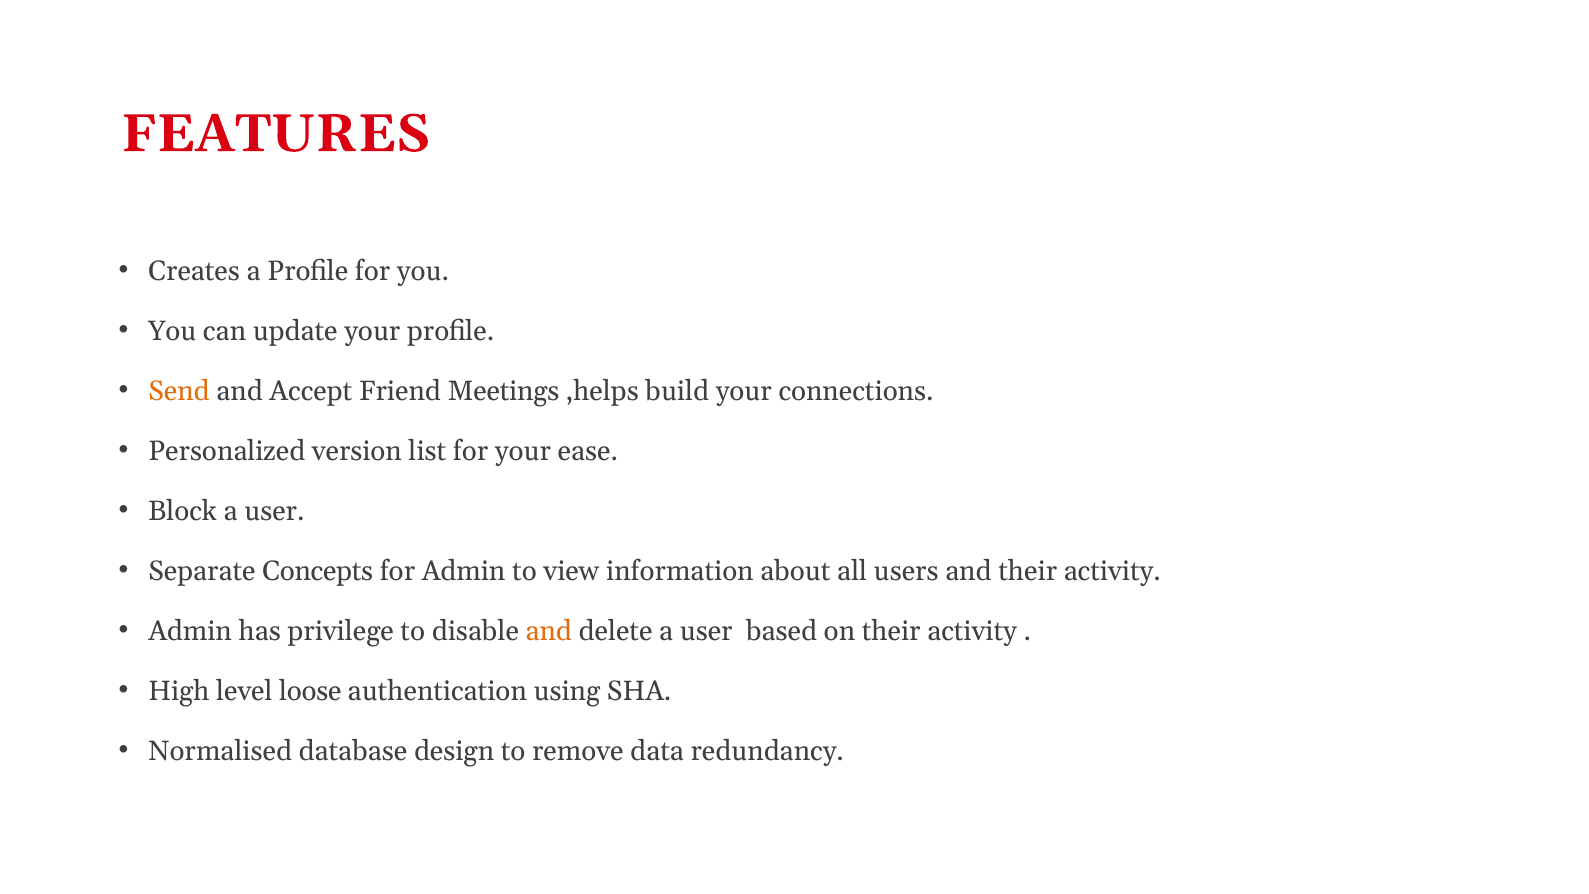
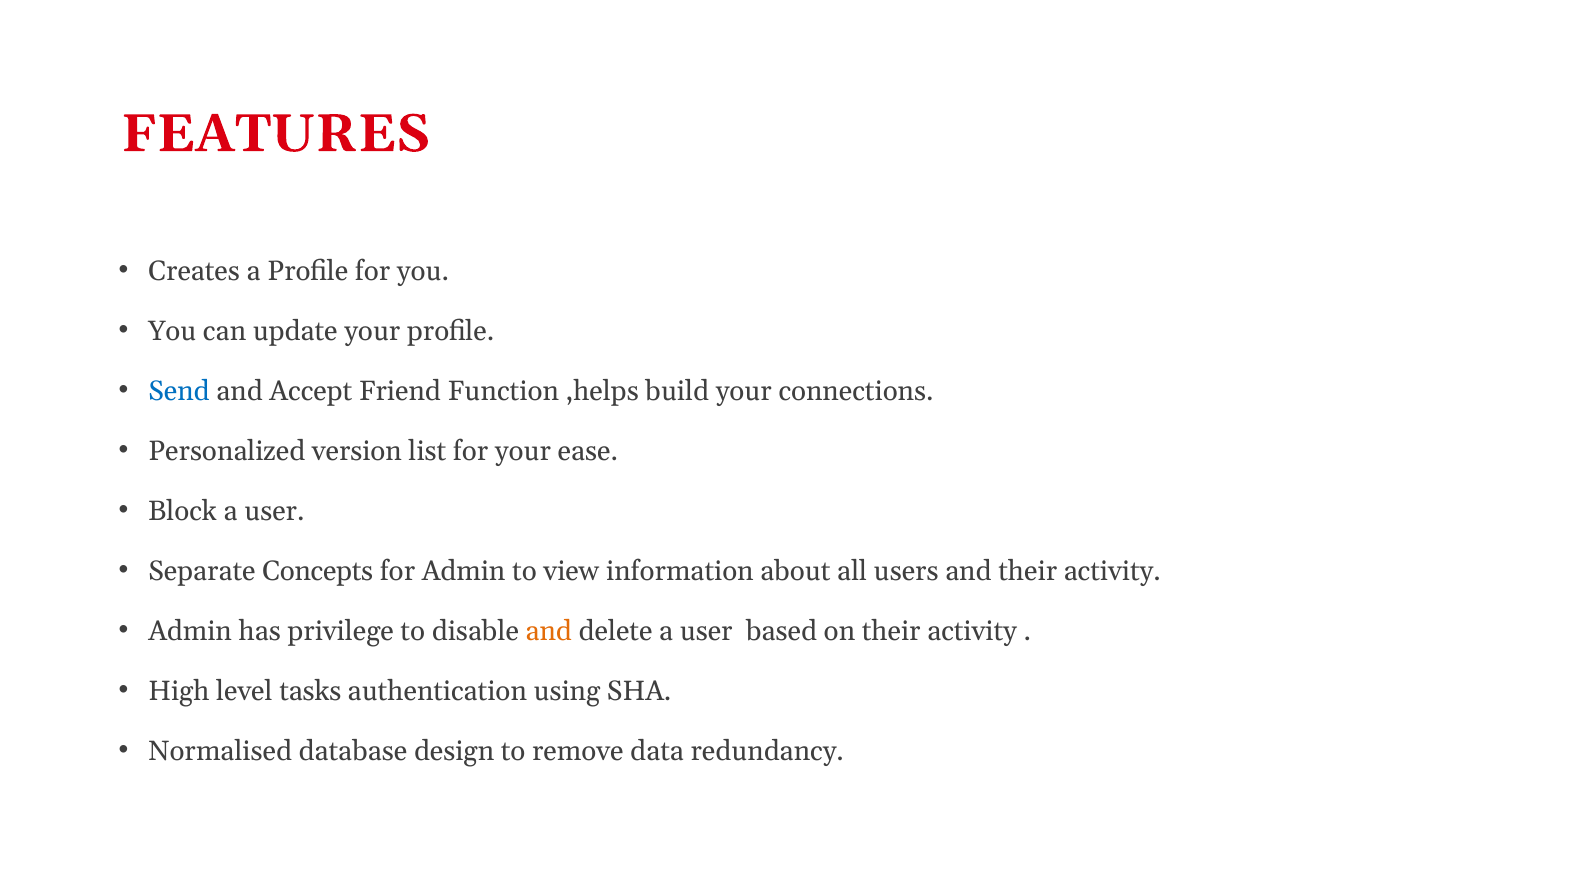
Send colour: orange -> blue (179, 391)
Meetings: Meetings -> Function (503, 391)
loose: loose -> tasks (310, 691)
